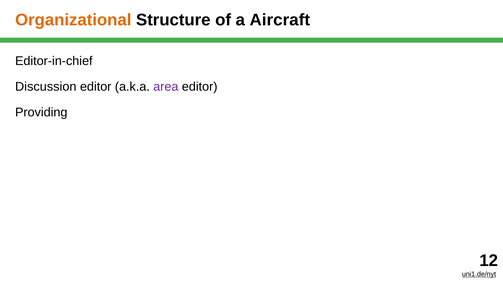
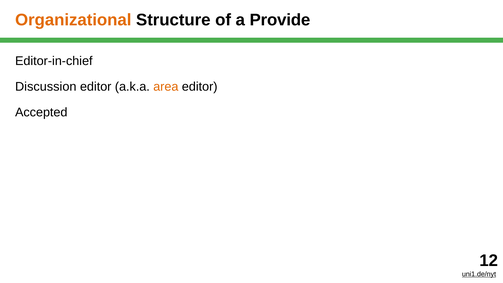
Aircraft: Aircraft -> Provide (280, 20)
area colour: purple -> orange (166, 87)
Providing: Providing -> Accepted (41, 112)
